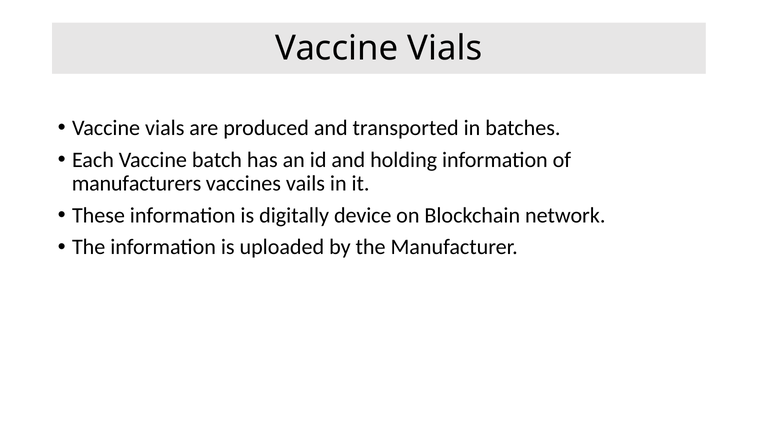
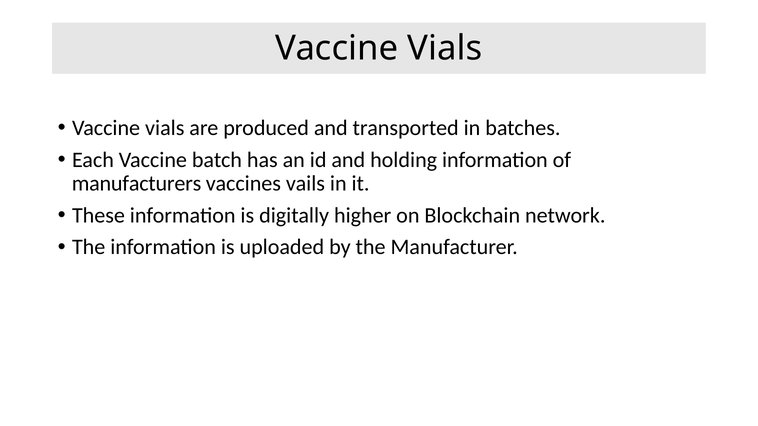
device: device -> higher (363, 216)
